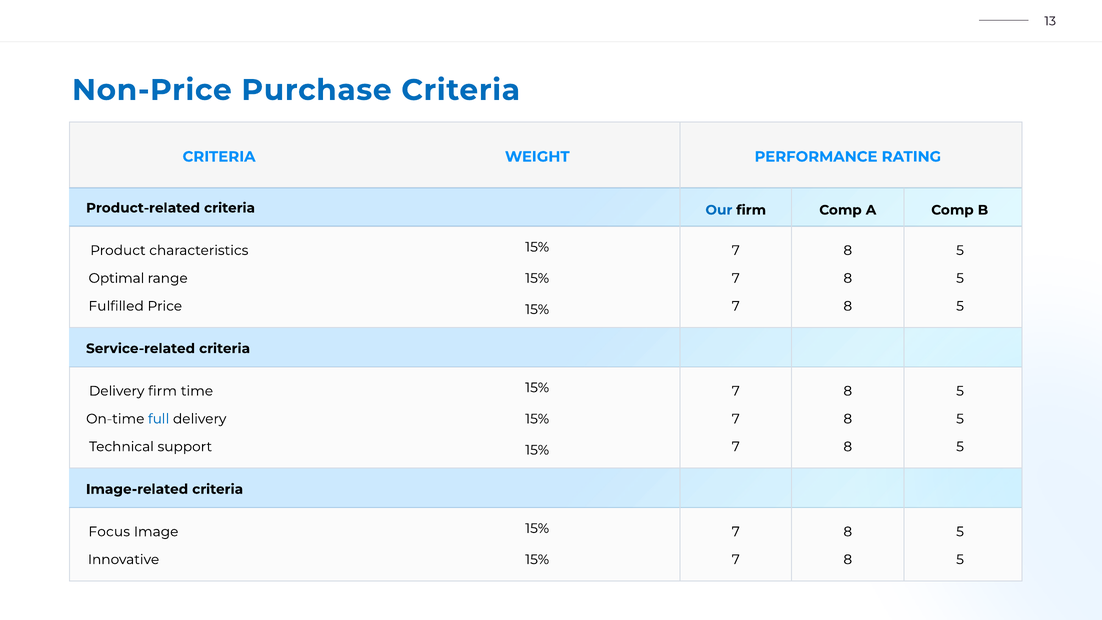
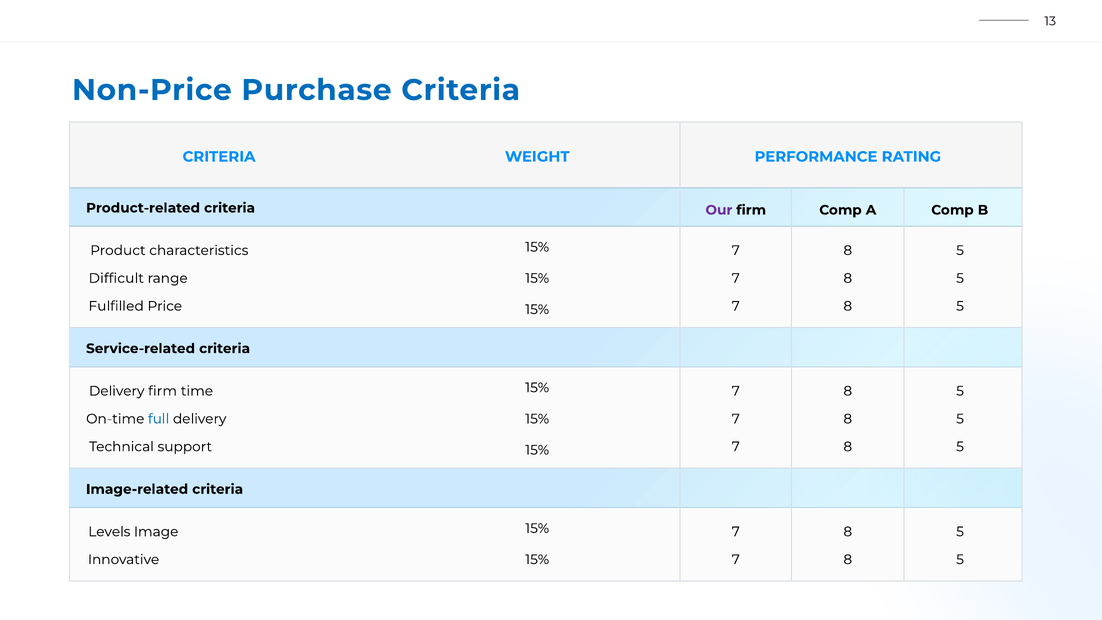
Our colour: blue -> purple (719, 210)
Optimal: Optimal -> Difficult (116, 278)
Focus: Focus -> Levels (109, 532)
